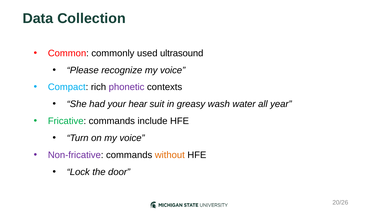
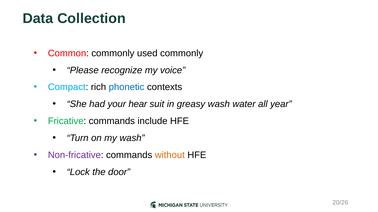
used ultrasound: ultrasound -> commonly (182, 53)
phonetic colour: purple -> blue (127, 87)
on my voice: voice -> wash (132, 138)
